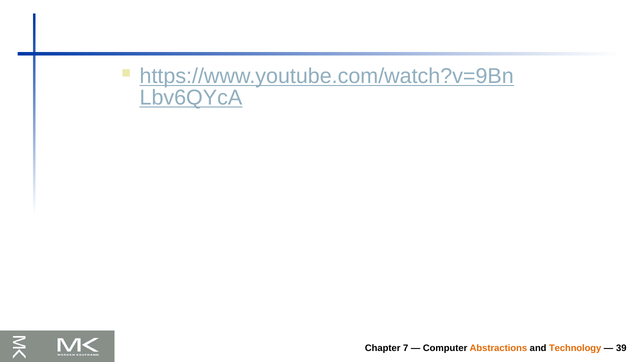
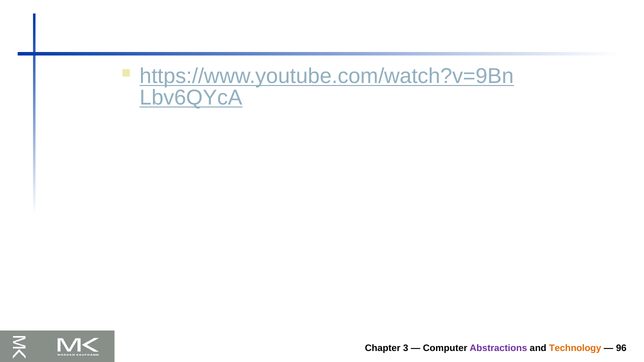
7: 7 -> 3 (406, 349)
Abstractions colour: orange -> purple (498, 349)
39: 39 -> 96 (621, 349)
